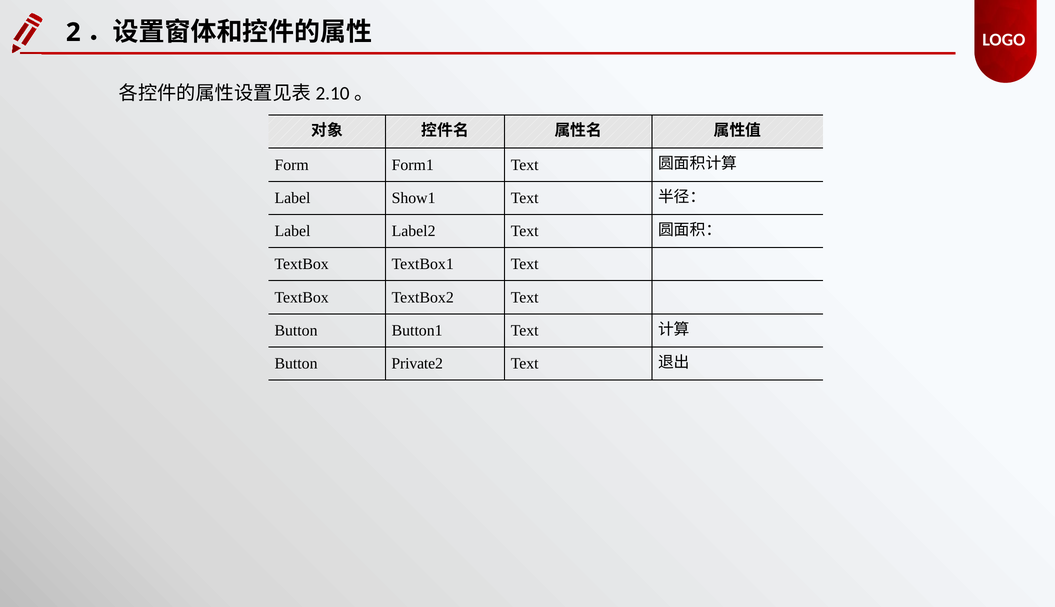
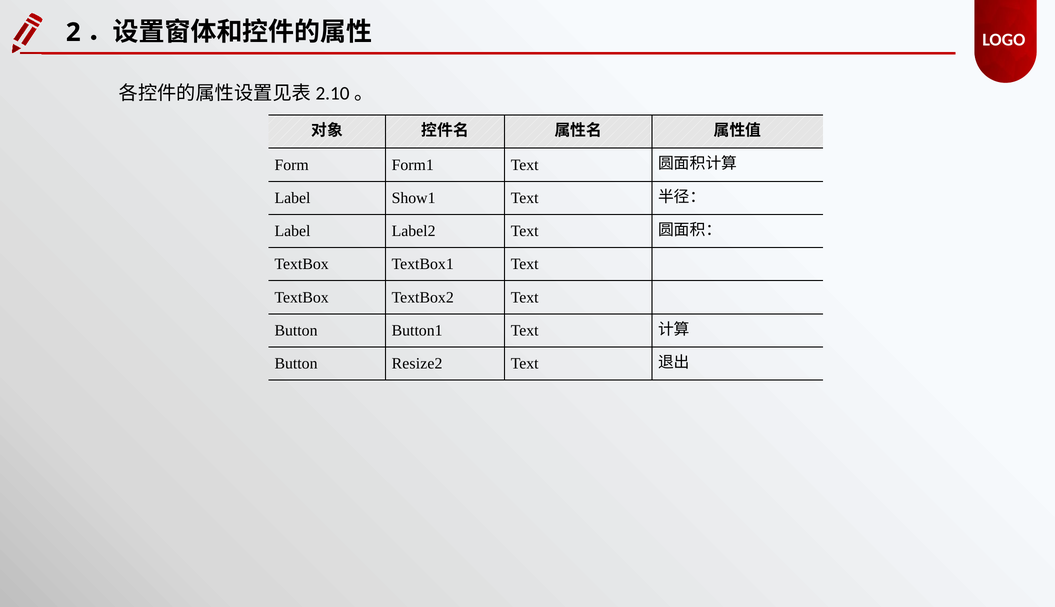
Private2: Private2 -> Resize2 (417, 364)
